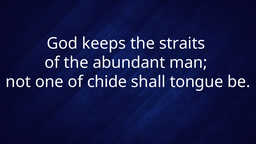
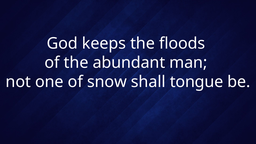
straits: straits -> floods (182, 43)
chide: chide -> snow (107, 82)
